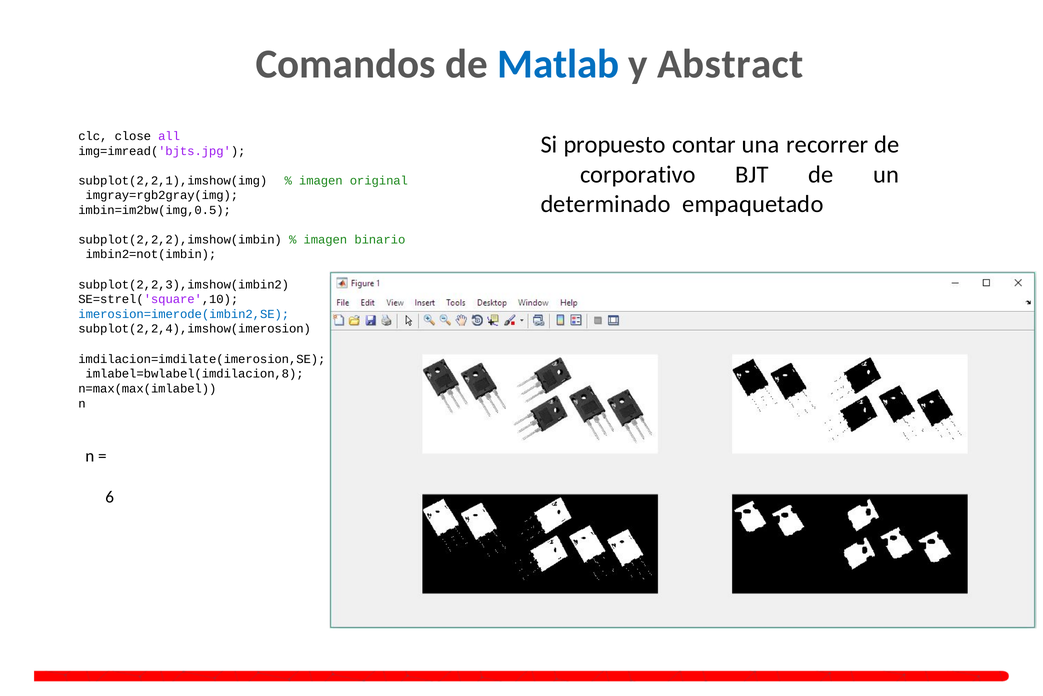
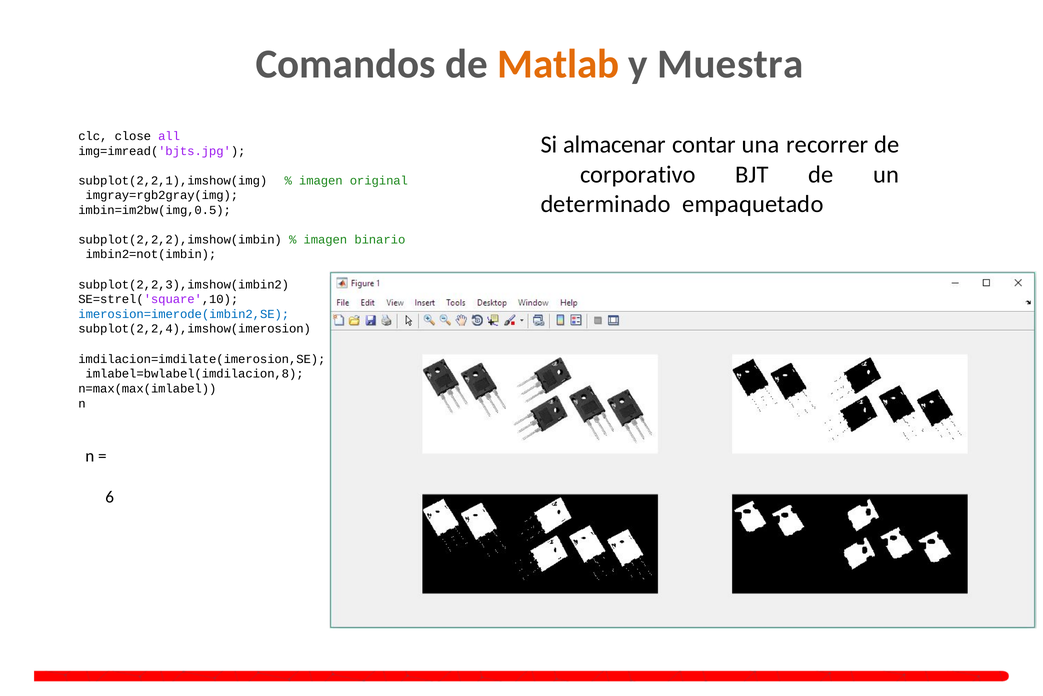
Matlab colour: blue -> orange (558, 64)
Abstract: Abstract -> Muestra (730, 64)
propuesto: propuesto -> almacenar (615, 145)
